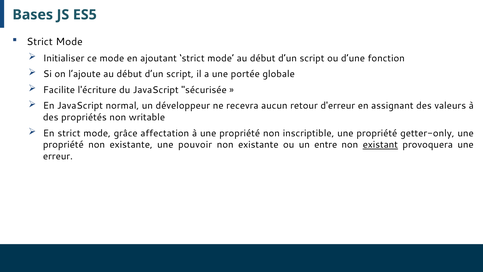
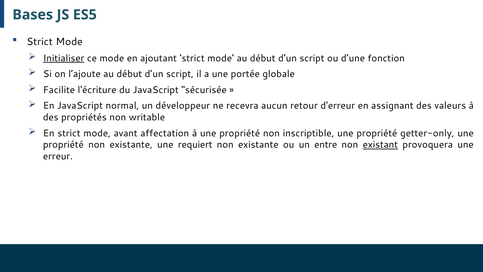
Initialiser underline: none -> present (64, 58)
grâce: grâce -> avant (126, 133)
pouvoir: pouvoir -> requiert (195, 145)
